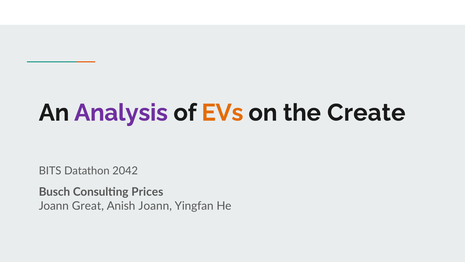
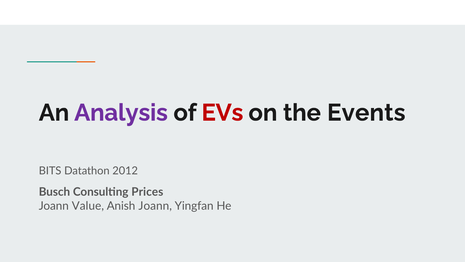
EVs colour: orange -> red (222, 113)
Create: Create -> Events (366, 113)
2042: 2042 -> 2012 (125, 170)
Great: Great -> Value (88, 206)
